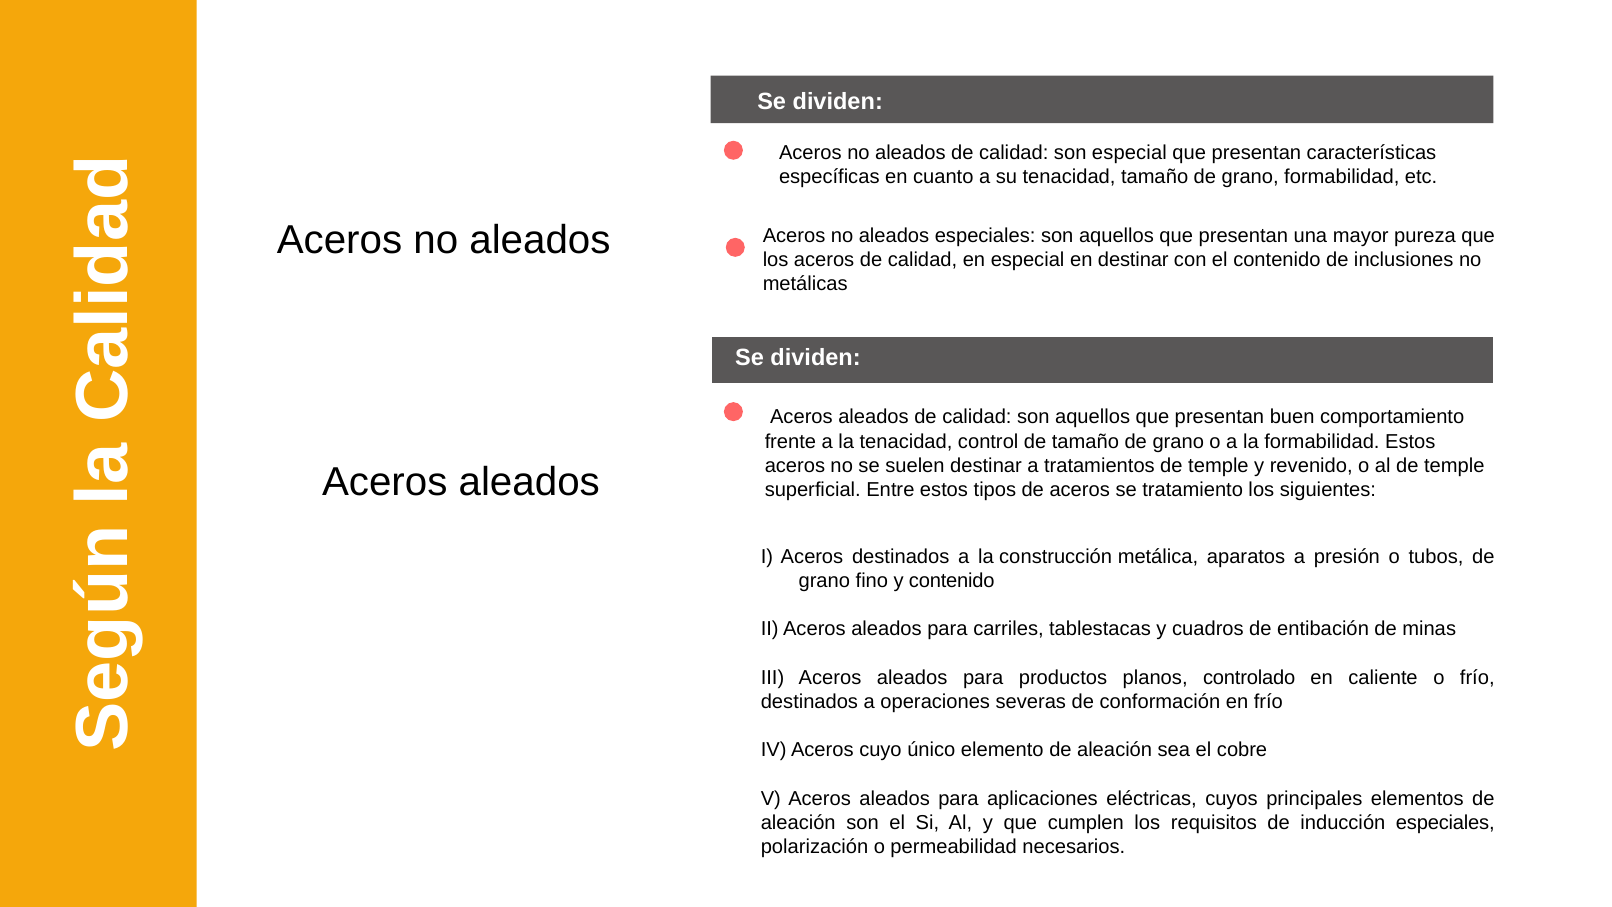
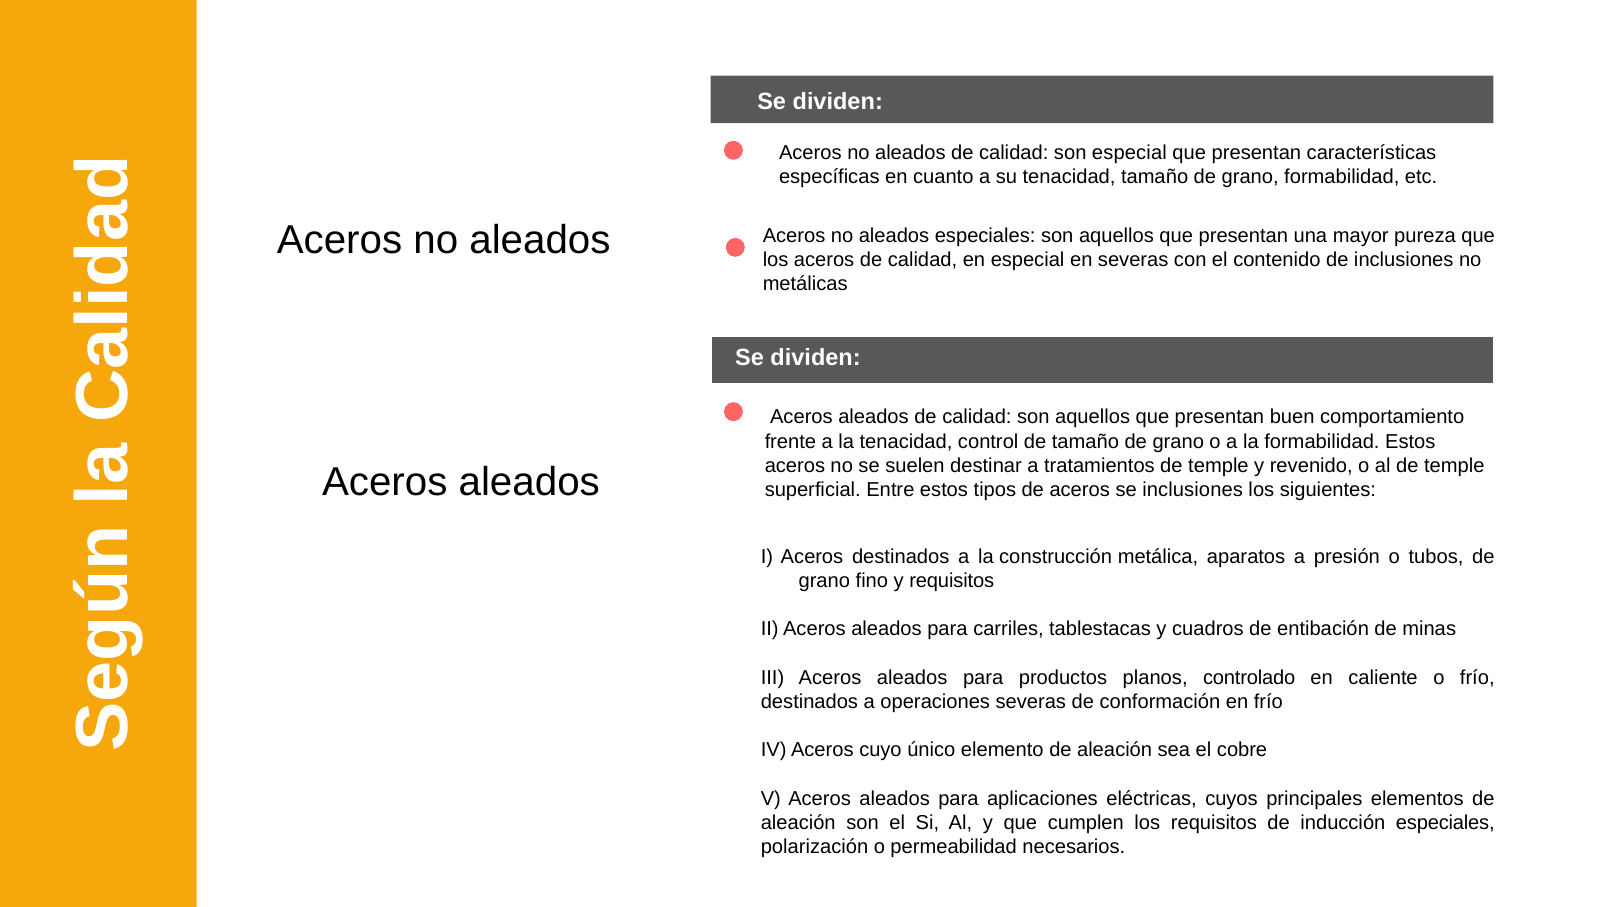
en destinar: destinar -> severas (1133, 260)
se tratamiento: tratamiento -> inclusiones (1193, 490)
y contenido: contenido -> requisitos (952, 581)
